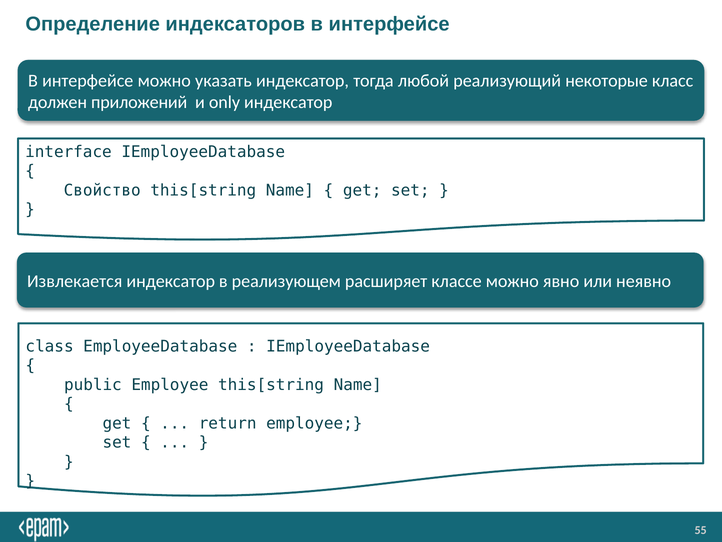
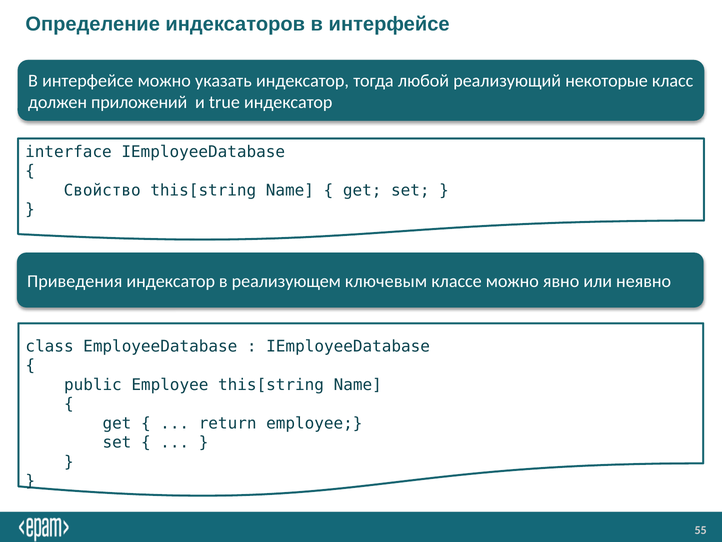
only: only -> true (224, 102)
Извлекается: Извлекается -> Приведения (75, 281)
расширяет: расширяет -> ключевым (386, 281)
